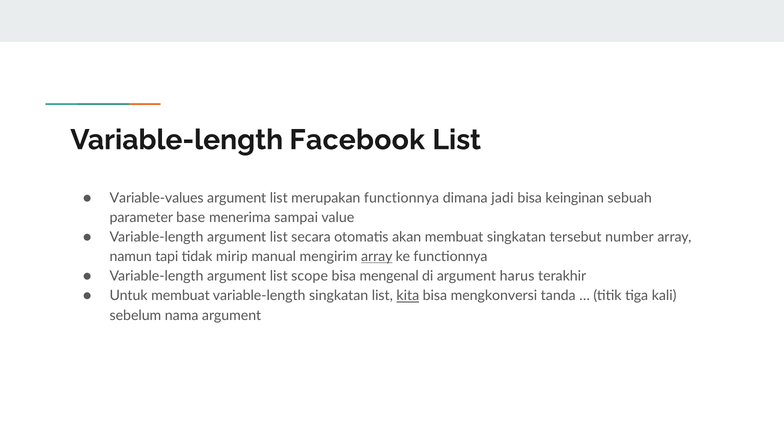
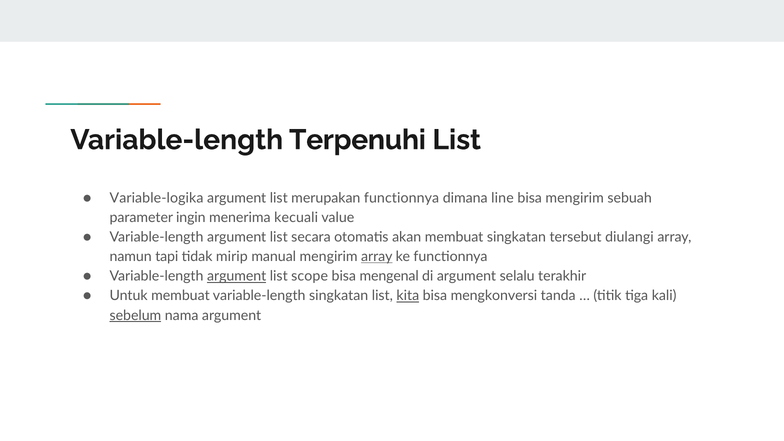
Facebook: Facebook -> Terpenuhi (357, 140)
Variable-values: Variable-values -> Variable-logika (157, 198)
jadi: jadi -> line (502, 198)
bisa keinginan: keinginan -> mengirim (575, 198)
base: base -> ingin (191, 218)
sampai: sampai -> kecuali (296, 218)
number: number -> diulangi (629, 237)
argument underline: none -> present (237, 276)
harus: harus -> selalu (517, 276)
sebelum underline: none -> present (135, 315)
